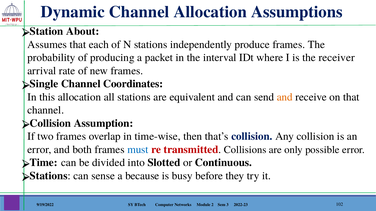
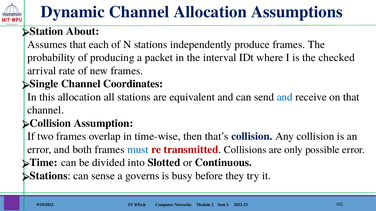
receiver: receiver -> checked (337, 58)
and colour: orange -> blue (285, 97)
because: because -> governs (142, 176)
